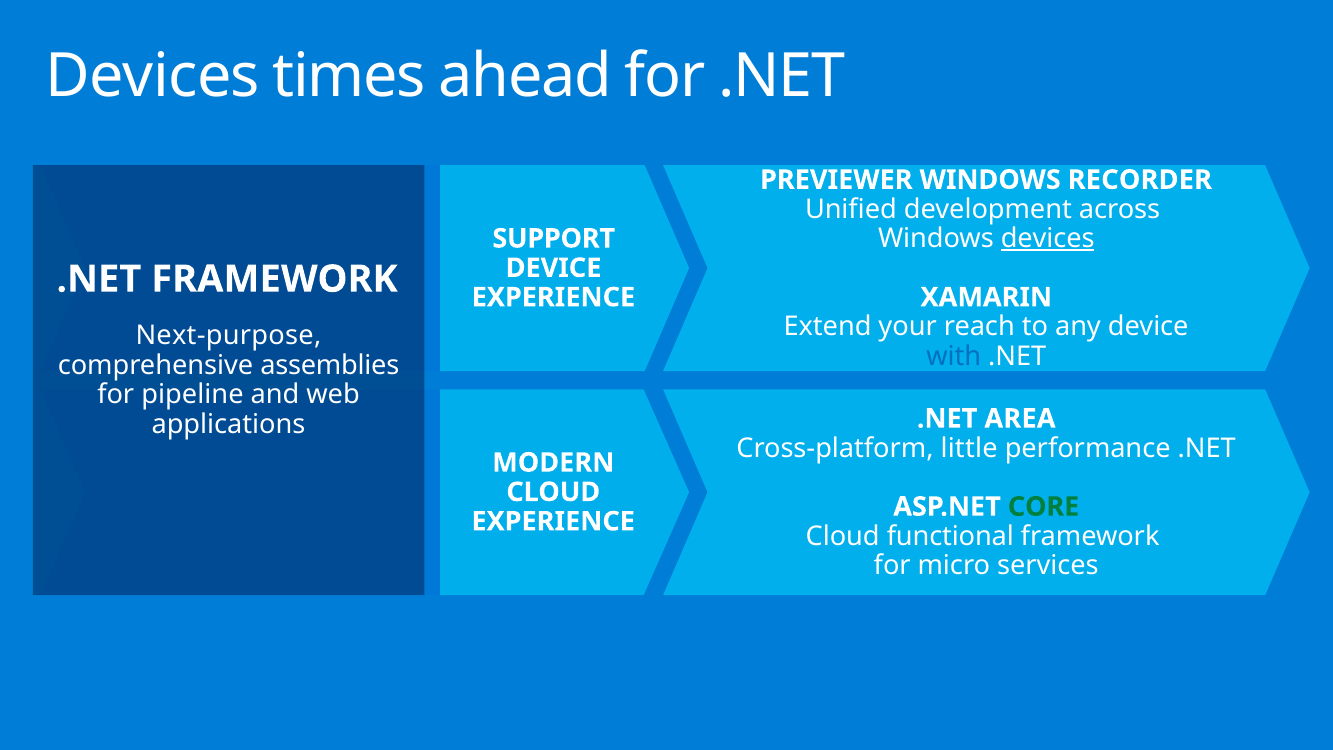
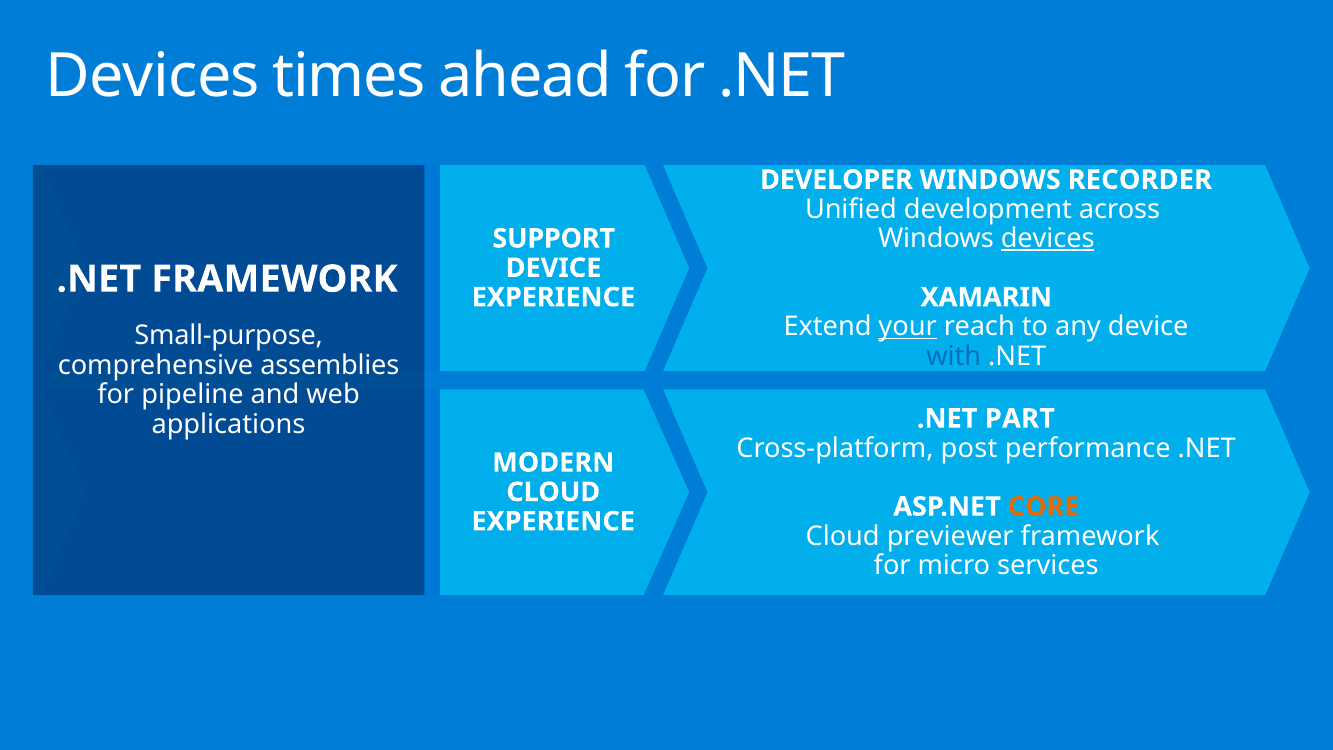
PREVIEWER: PREVIEWER -> DEVELOPER (836, 180)
your underline: none -> present (908, 327)
Next-purpose: Next-purpose -> Small-purpose (229, 336)
AREA: AREA -> PART (1020, 419)
little: little -> post (969, 448)
CORE colour: green -> orange (1044, 507)
functional: functional -> previewer (950, 536)
